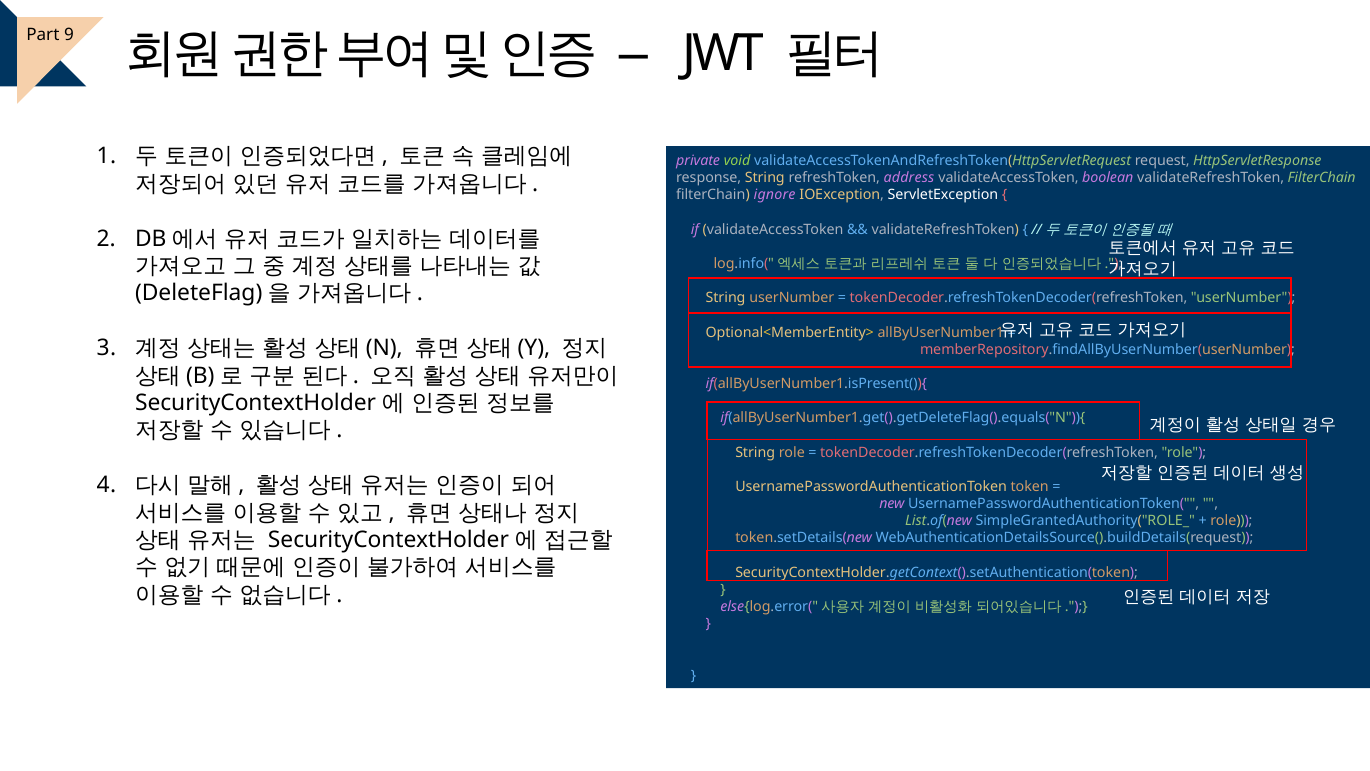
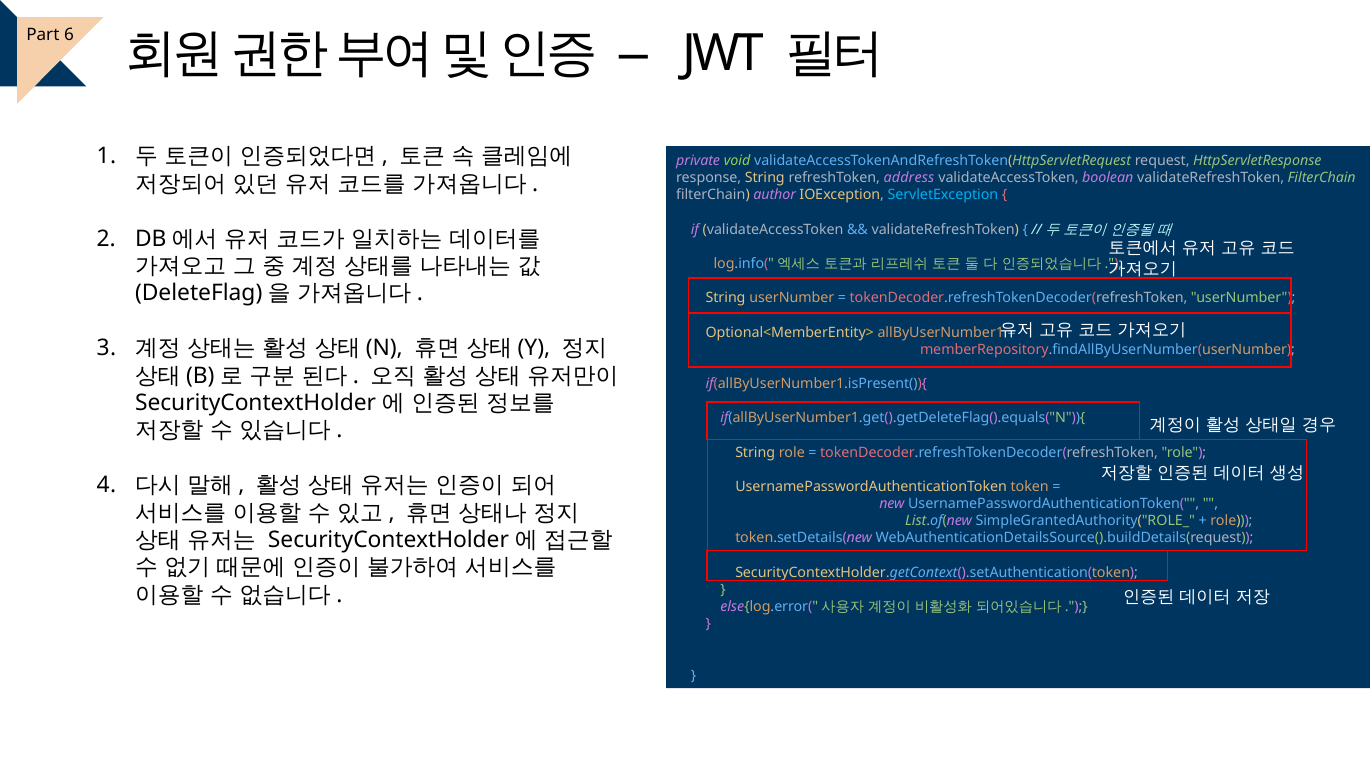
9: 9 -> 6 (69, 35)
ignore: ignore -> author (775, 195)
ServletException colour: white -> light blue (943, 195)
